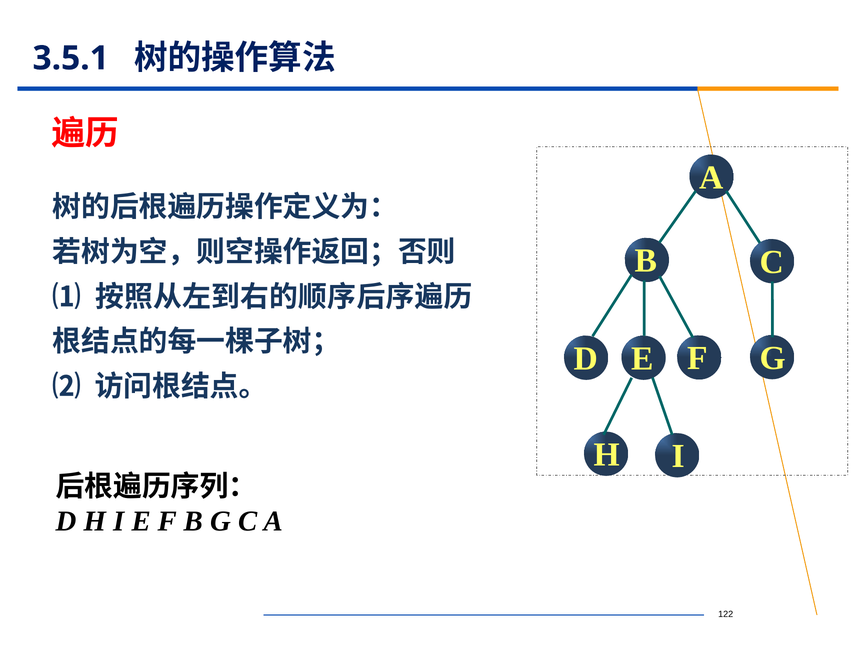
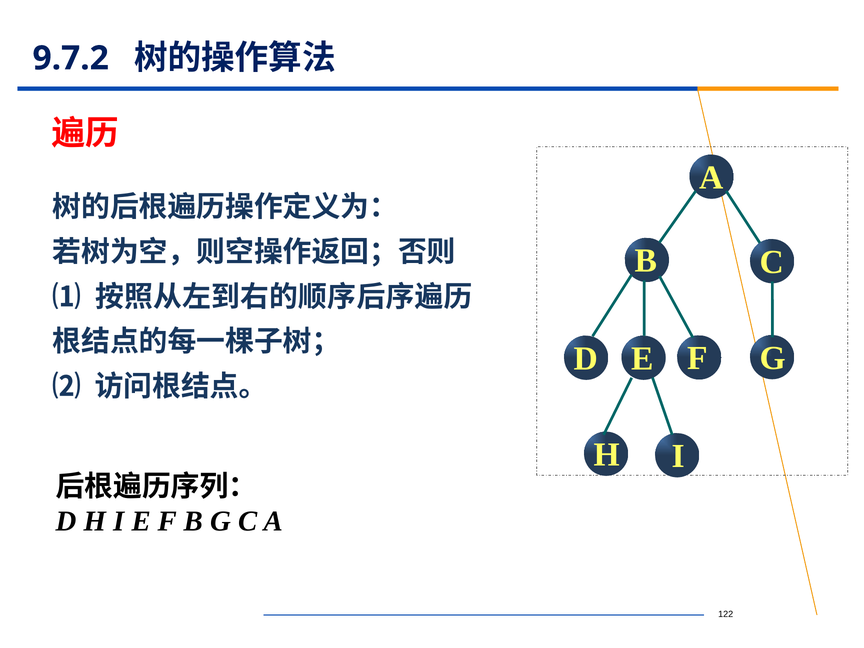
3.5.1: 3.5.1 -> 9.7.2 (71, 58)
